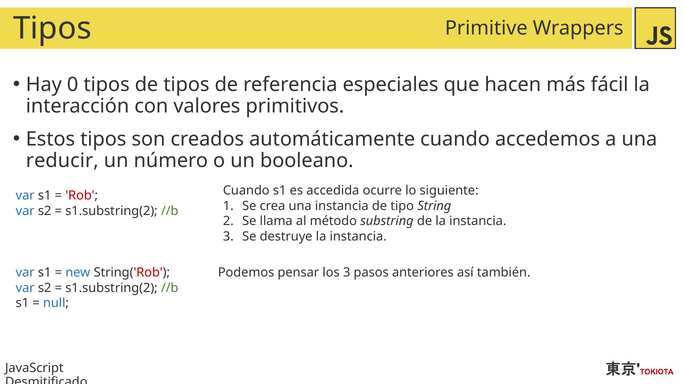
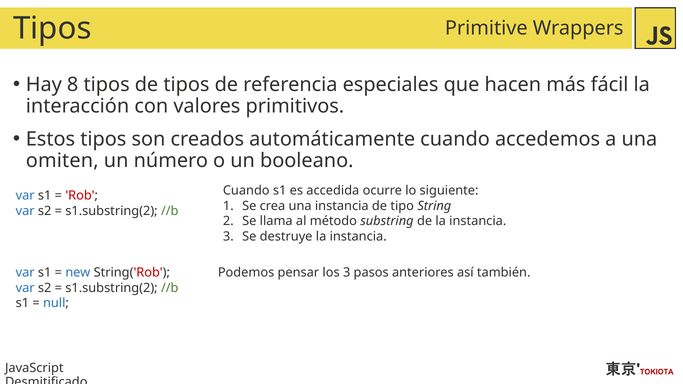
0: 0 -> 8 (73, 85)
reducir: reducir -> omiten (62, 161)
